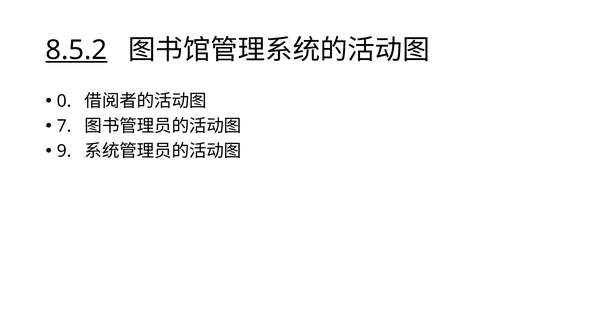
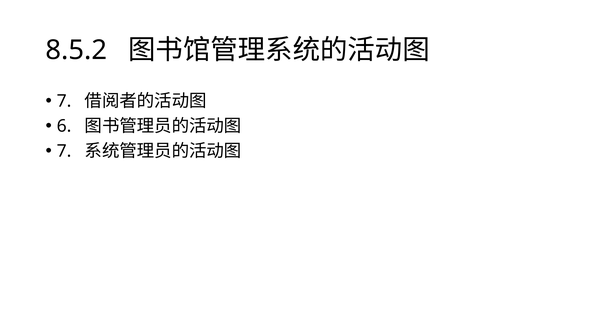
8.5.2 underline: present -> none (76, 50)
0: 0 -> 7 (64, 101)
7: 7 -> 6 (64, 126)
9: 9 -> 7 (64, 151)
